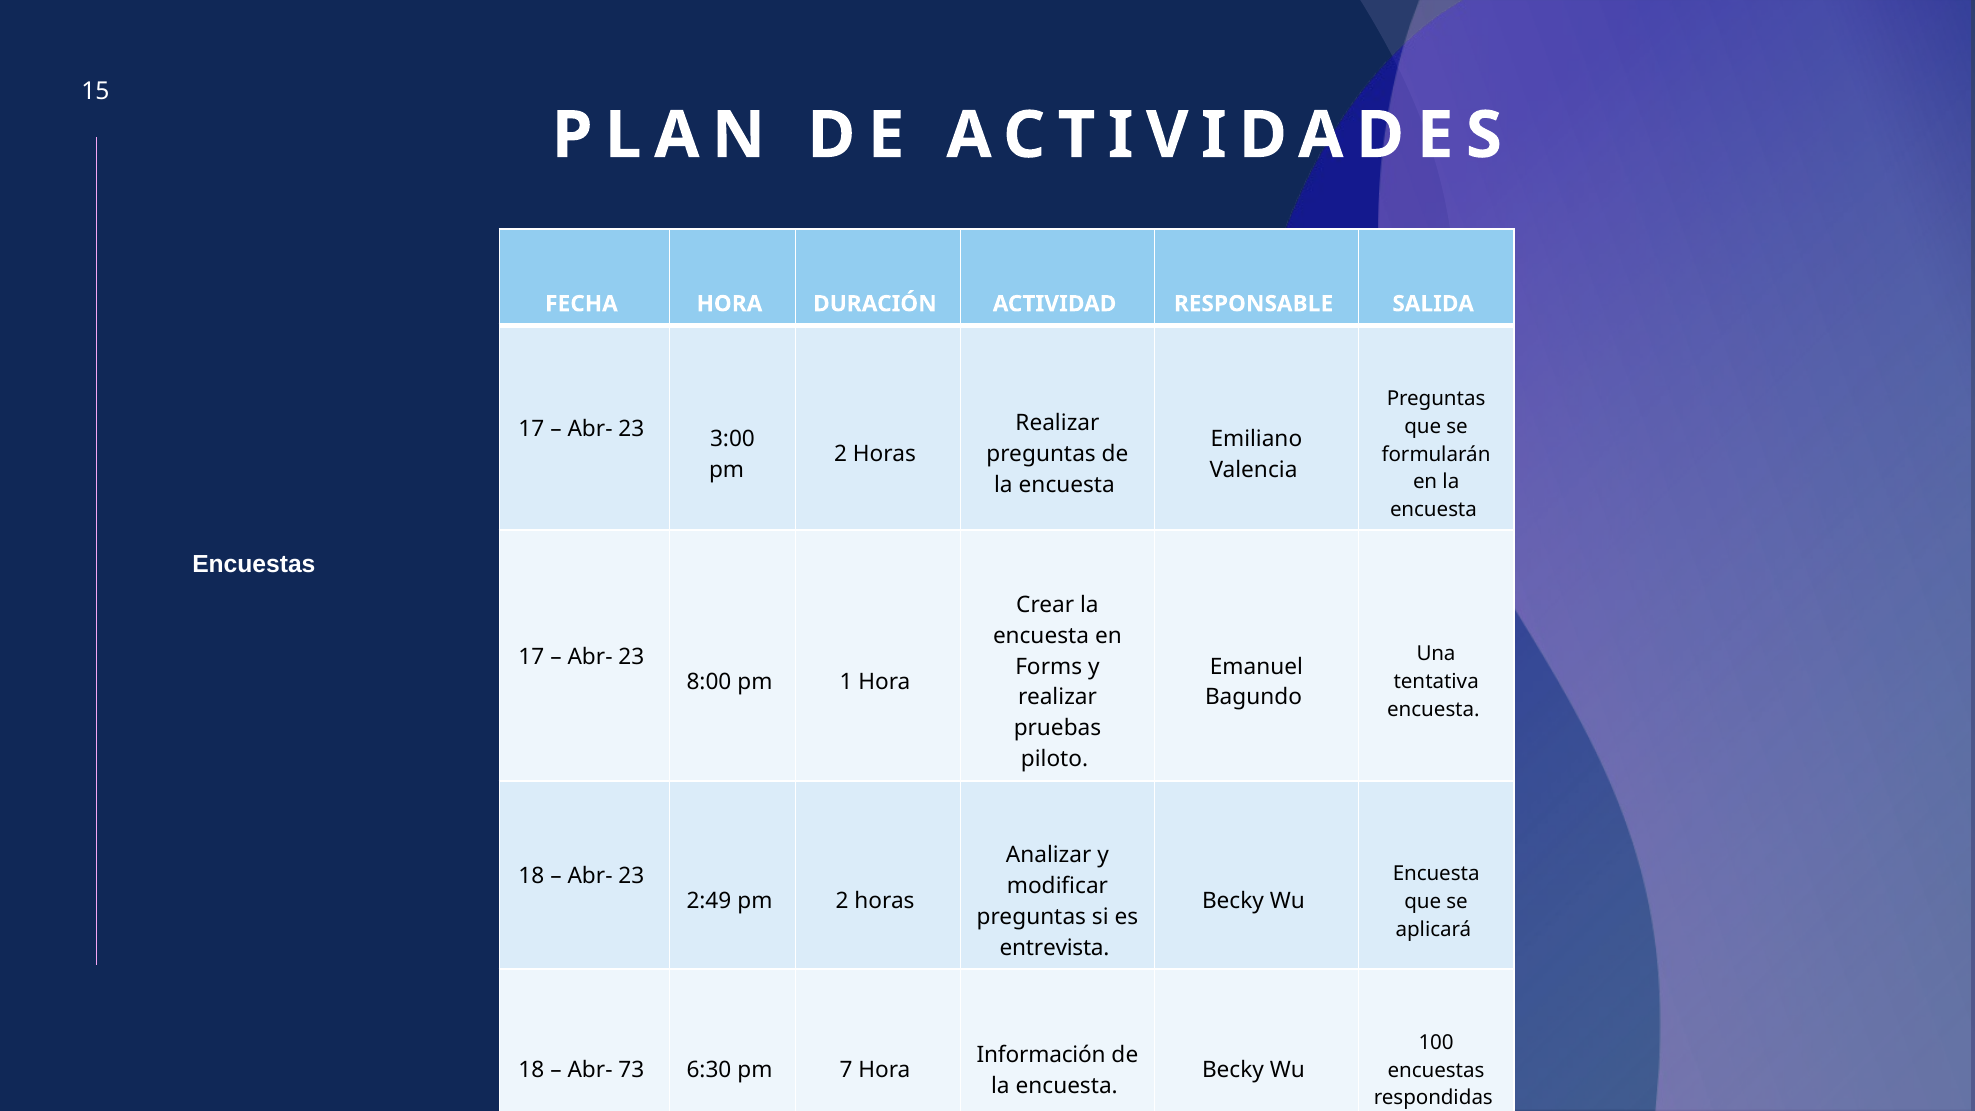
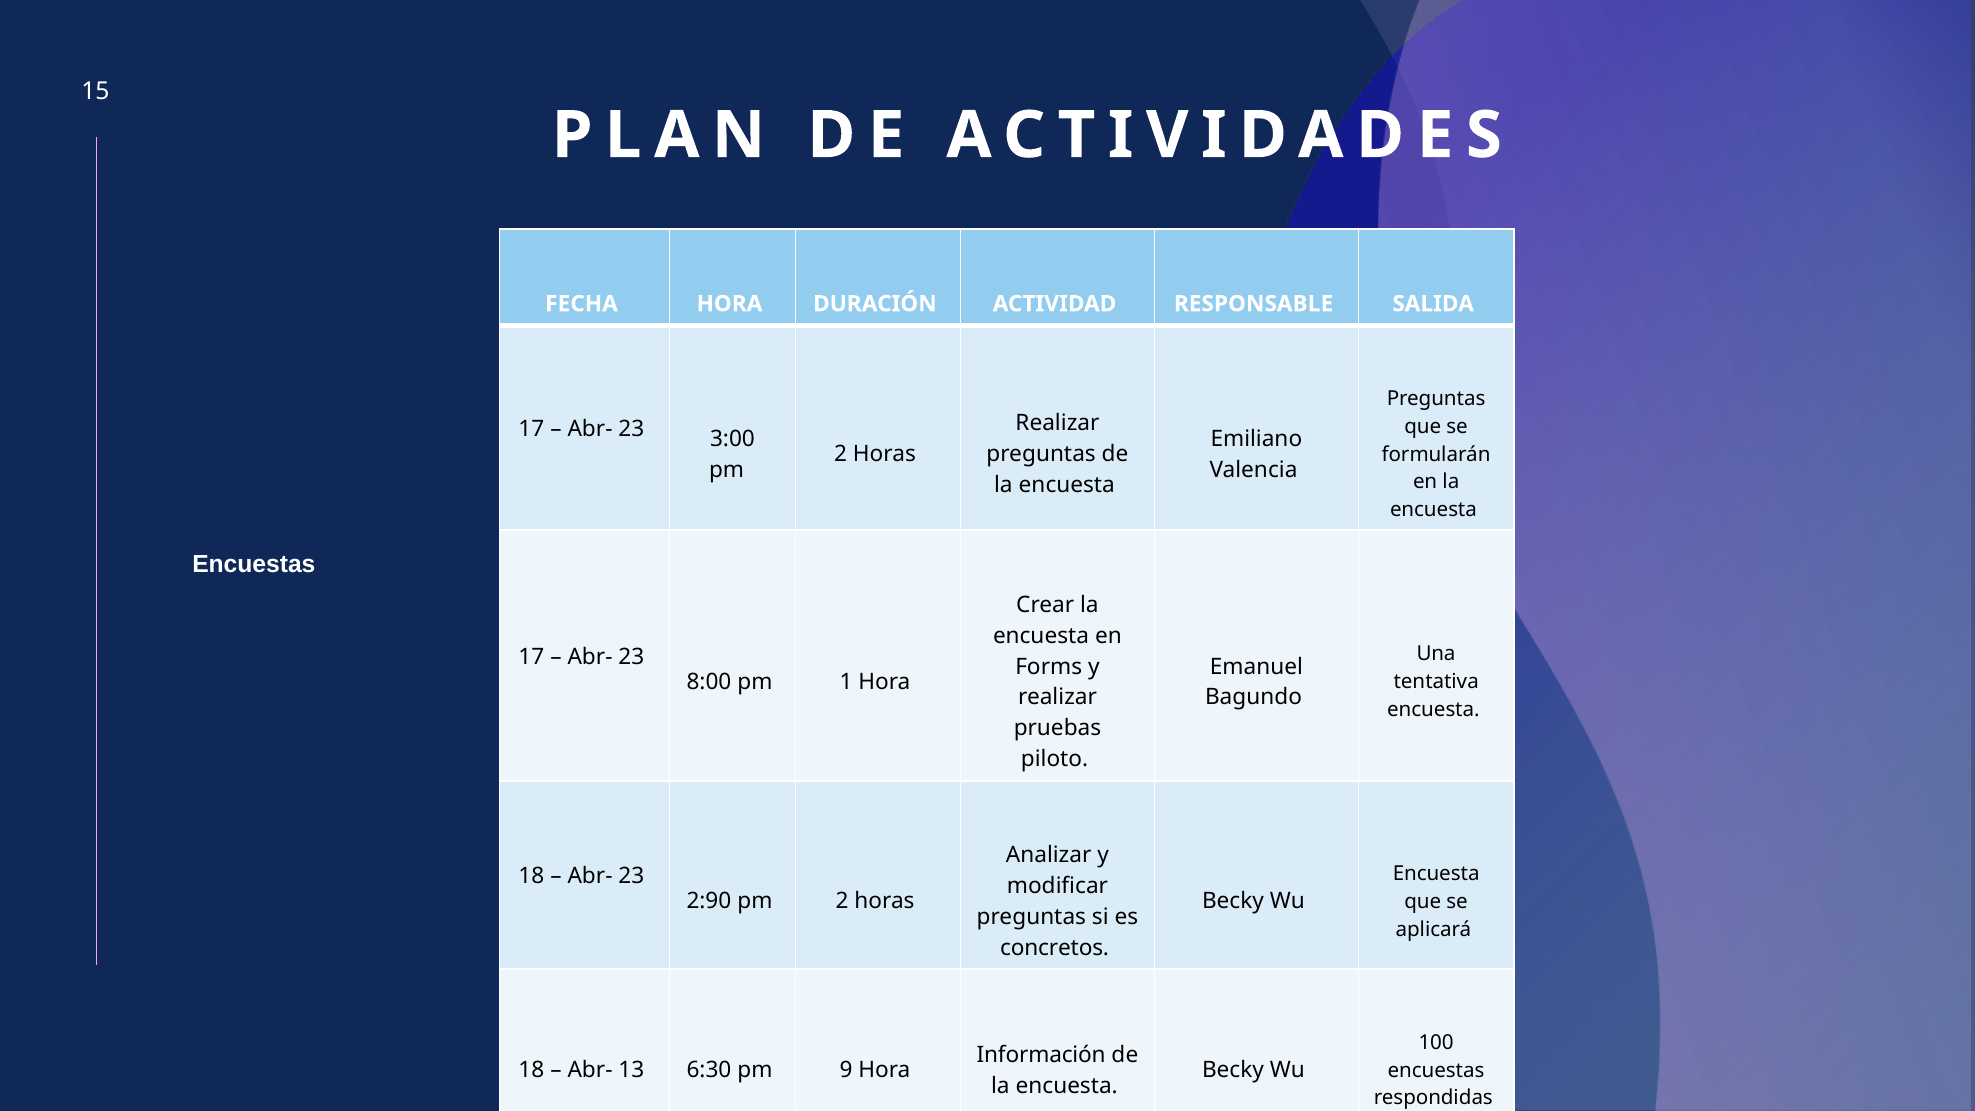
2:49: 2:49 -> 2:90 (709, 901)
entrevista: entrevista -> concretos (1055, 948)
73: 73 -> 13 (631, 1070)
7: 7 -> 9 (846, 1070)
